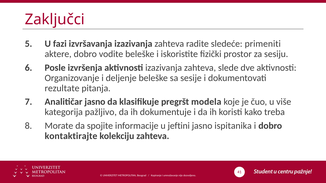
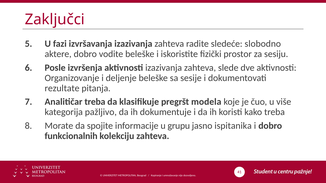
primeniti: primeniti -> slobodno (263, 44)
Analitičar jasno: jasno -> treba (95, 102)
jeftini: jeftini -> grupu (179, 126)
kontaktirajte: kontaktirajte -> funkcionalnih (71, 136)
